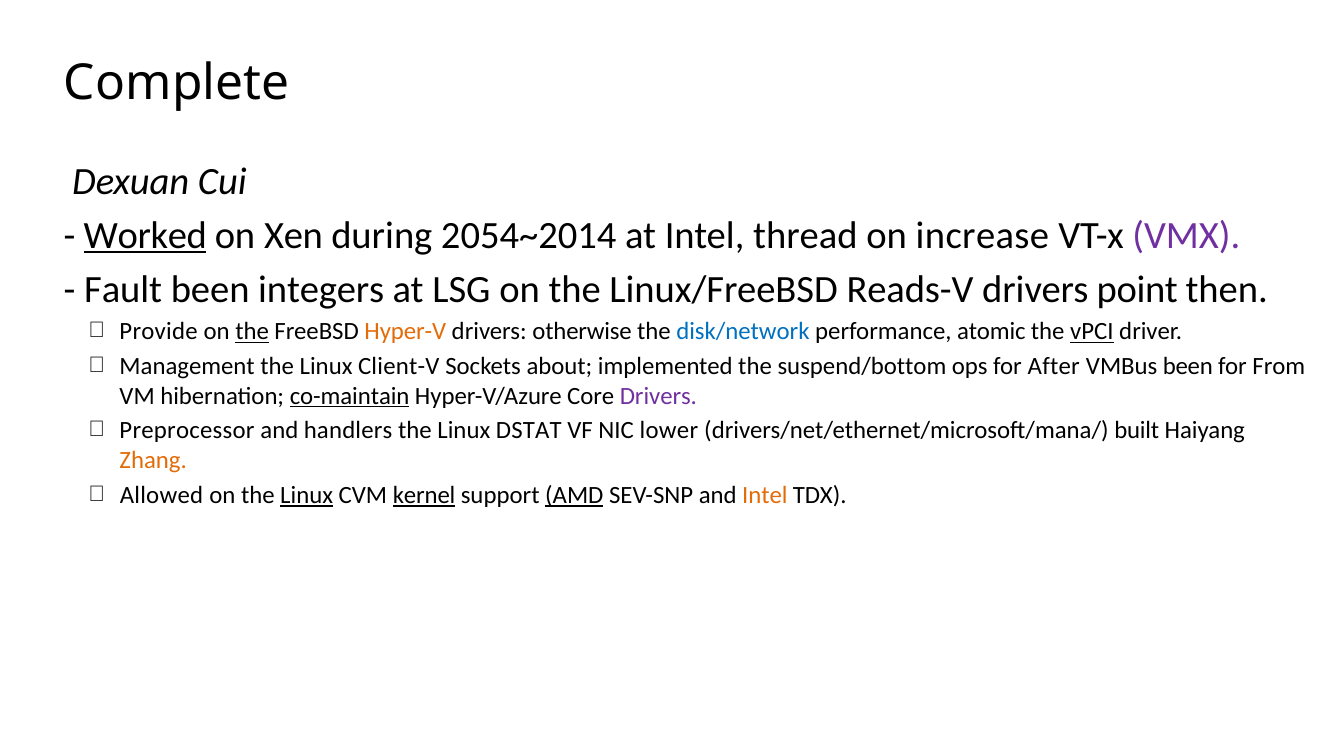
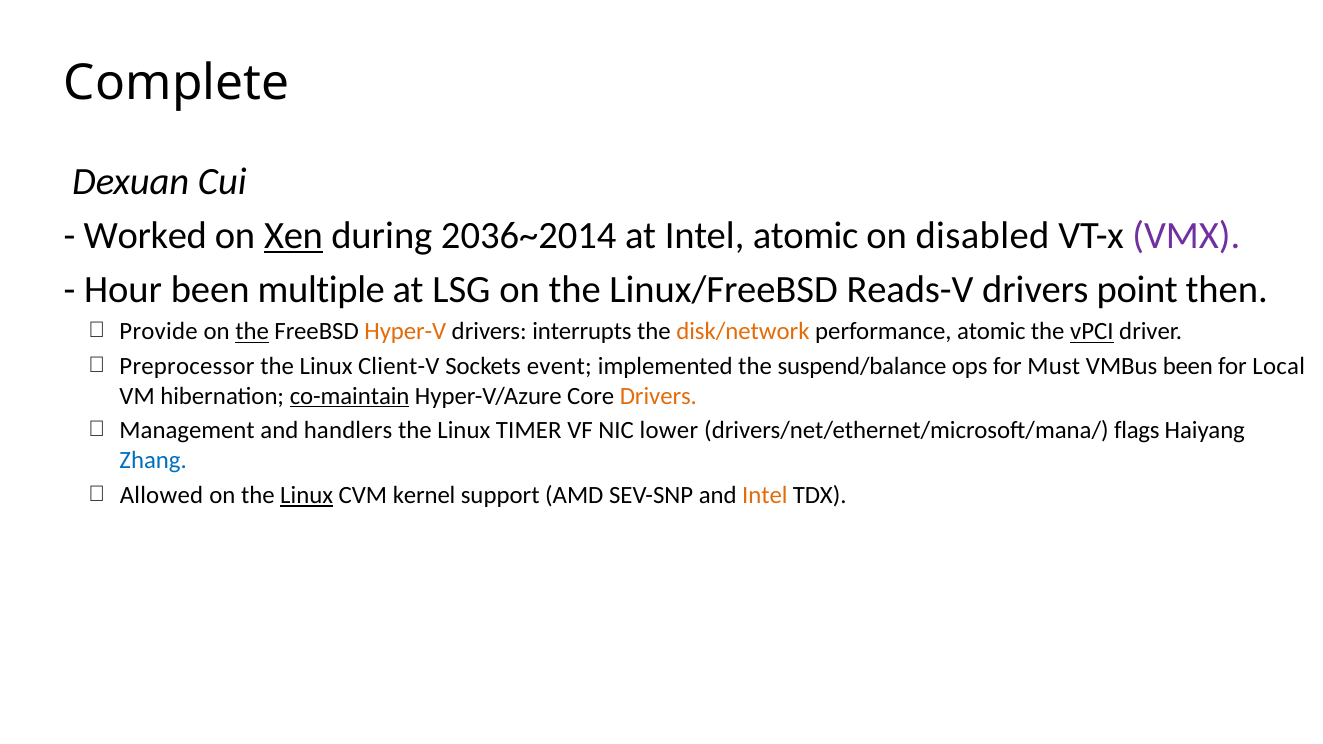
Worked underline: present -> none (145, 236)
Xen underline: none -> present (293, 236)
2054~2014: 2054~2014 -> 2036~2014 (529, 236)
Intel thread: thread -> atomic (806, 236)
increase: increase -> disabled (982, 236)
Fault: Fault -> Hour (123, 290)
integers: integers -> multiple (321, 290)
otherwise: otherwise -> interrupts (582, 332)
disk/network colour: blue -> orange (743, 332)
Management: Management -> Preprocessor (187, 366)
about: about -> event (559, 366)
suspend/bottom: suspend/bottom -> suspend/balance (862, 366)
After: After -> Must (1054, 366)
From: From -> Local (1279, 366)
Drivers colour: purple -> orange (658, 396)
Preprocessor: Preprocessor -> Management (187, 431)
DSTAT: DSTAT -> TIMER (529, 431)
built: built -> flags (1137, 431)
Zhang colour: orange -> blue (153, 461)
kernel underline: present -> none (424, 495)
AMD underline: present -> none (574, 495)
